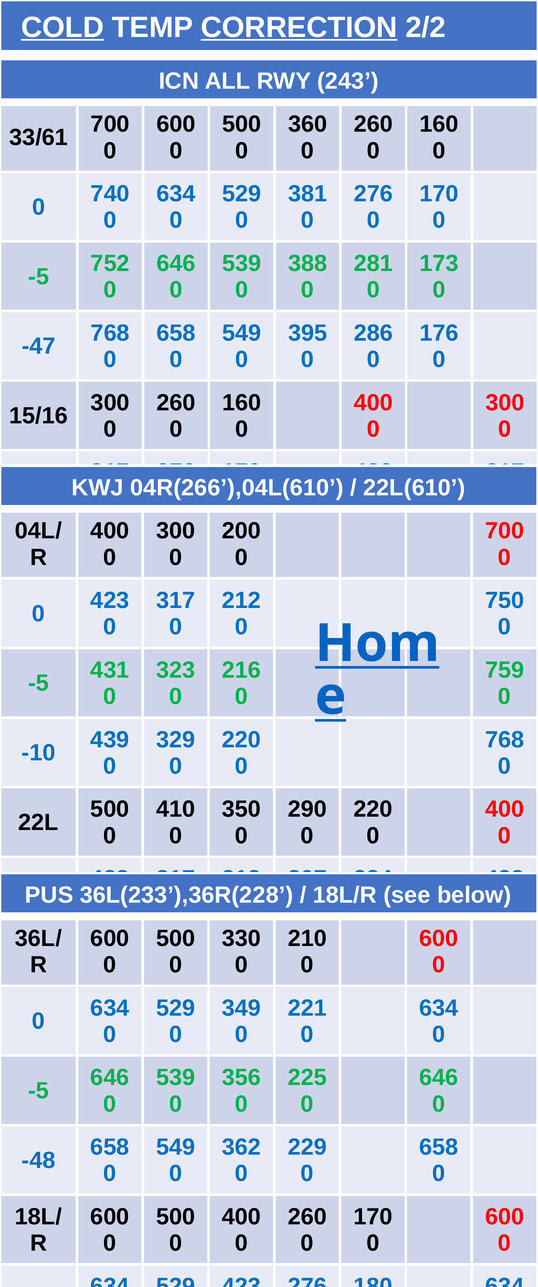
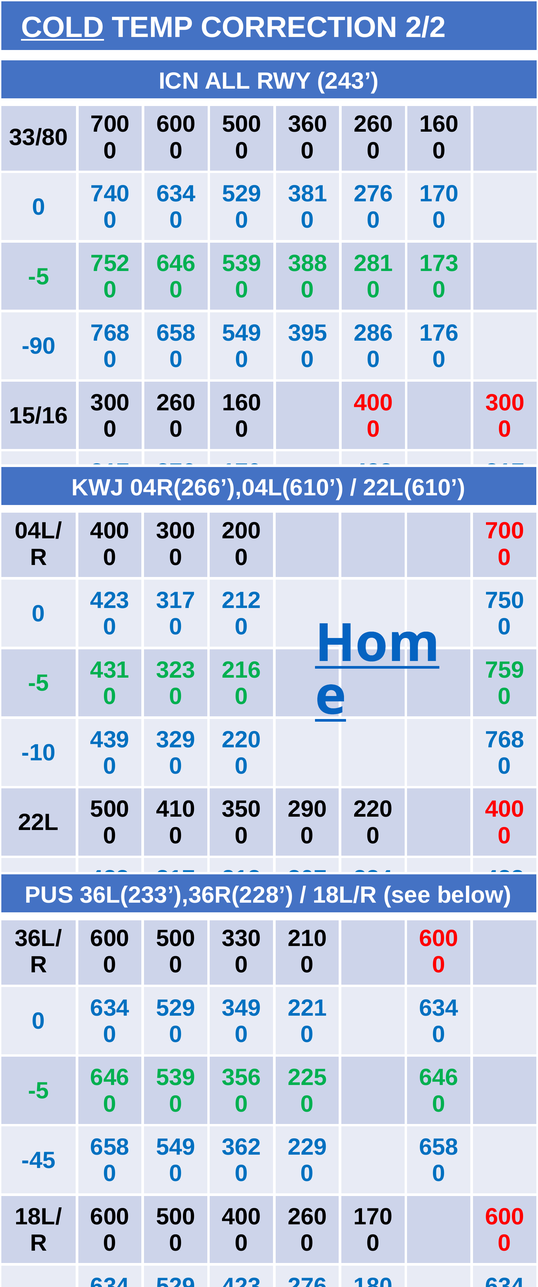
CORRECTION underline: present -> none (299, 27)
33/61: 33/61 -> 33/80 (39, 137)
-47: -47 -> -90 (39, 346)
-48: -48 -> -45 (39, 1161)
